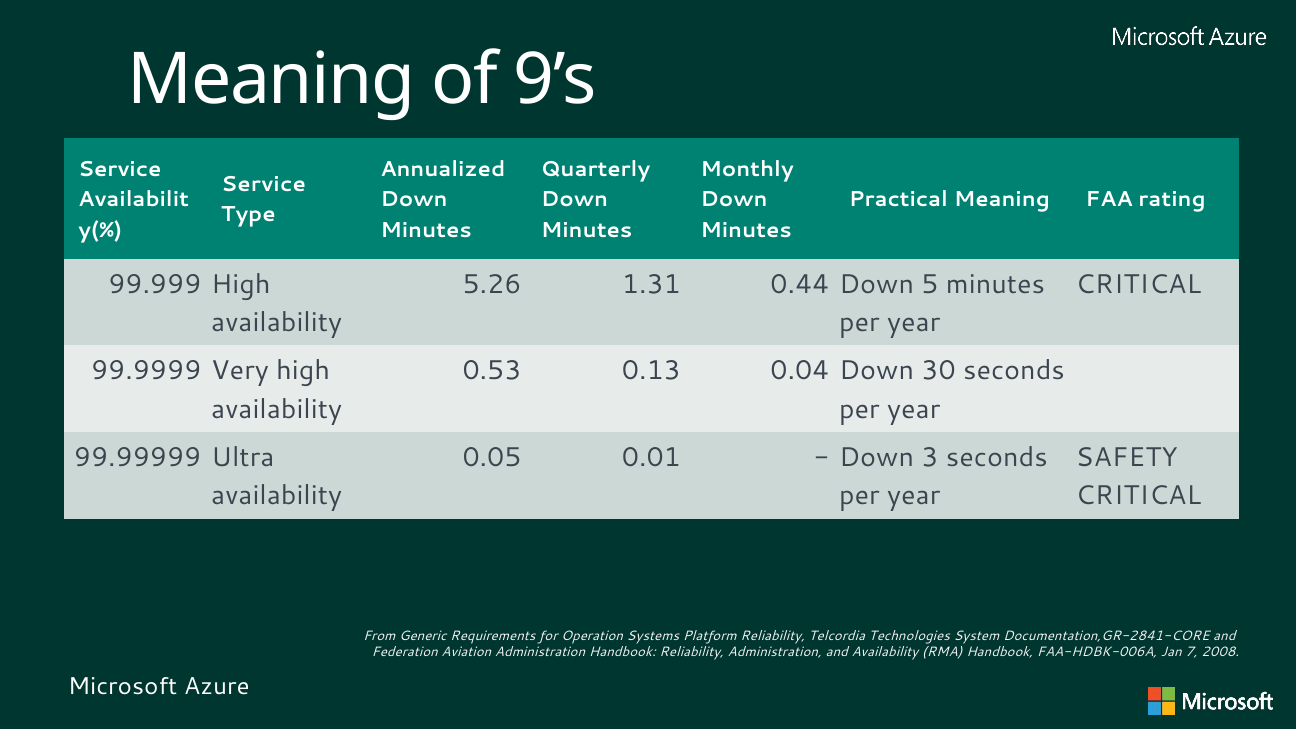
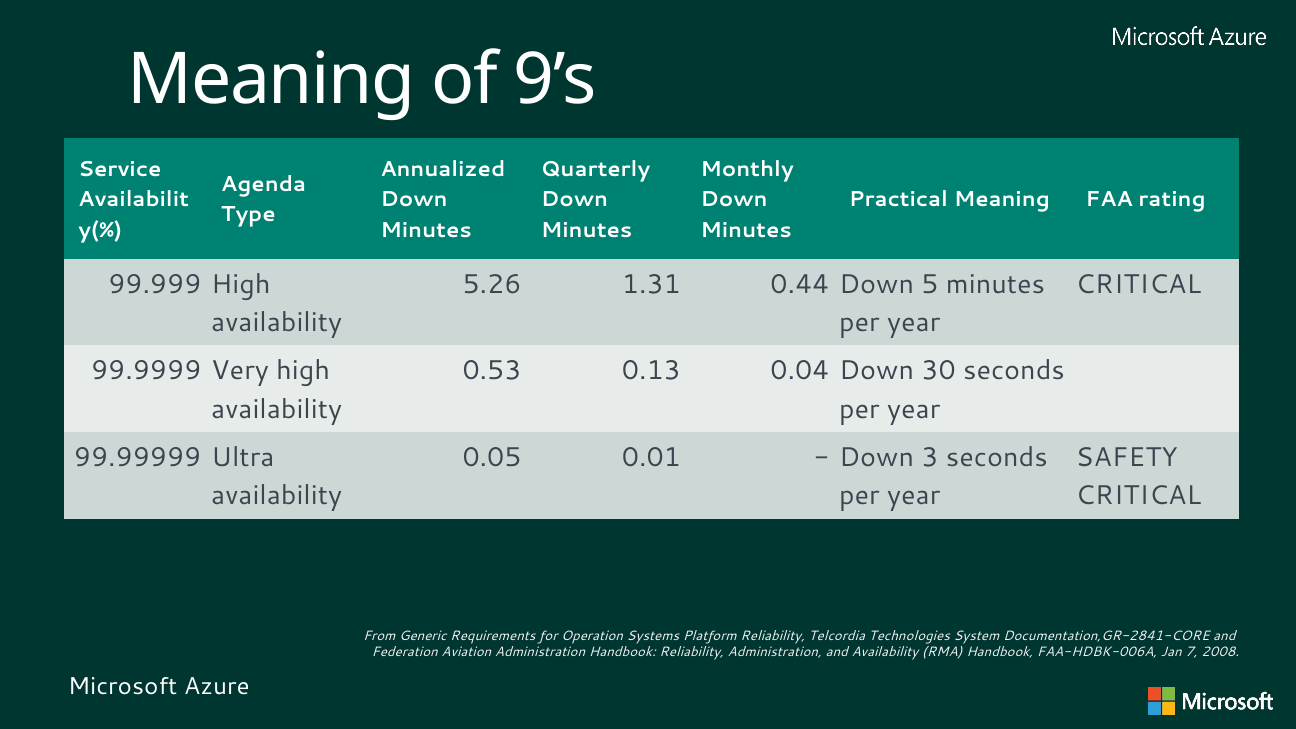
Service: Service -> Agenda (264, 184)
